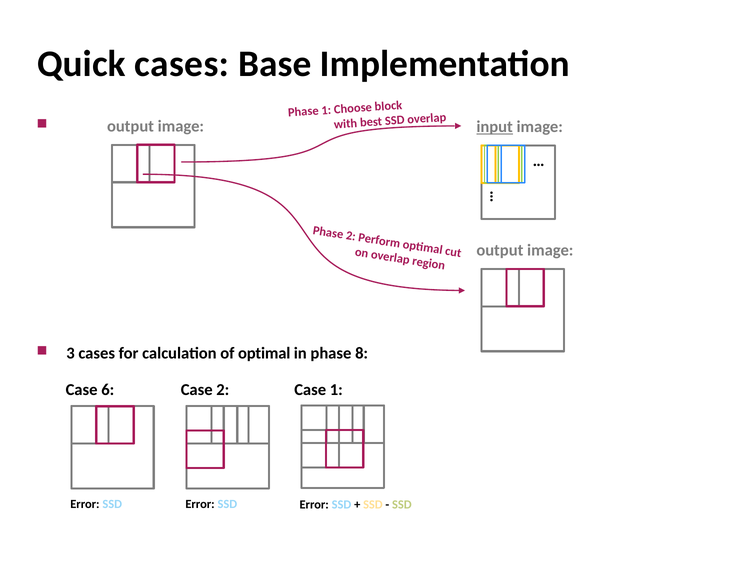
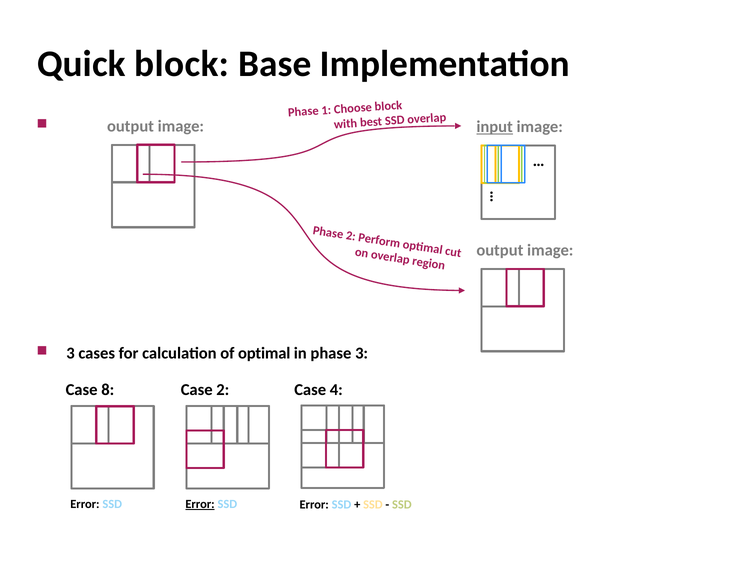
Quick cases: cases -> block (182, 64)
phase 8: 8 -> 3 (362, 353)
6: 6 -> 8 (108, 390)
Case 1: 1 -> 4 (336, 390)
Error underline: none -> present (200, 504)
